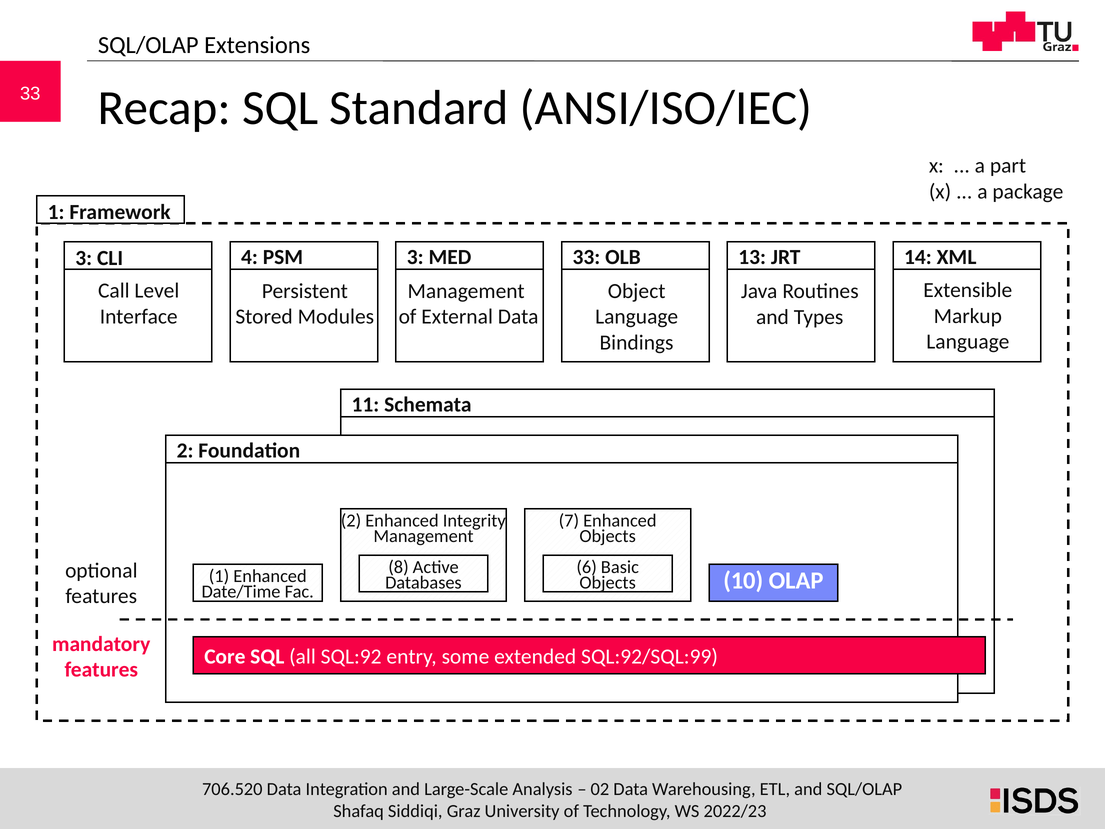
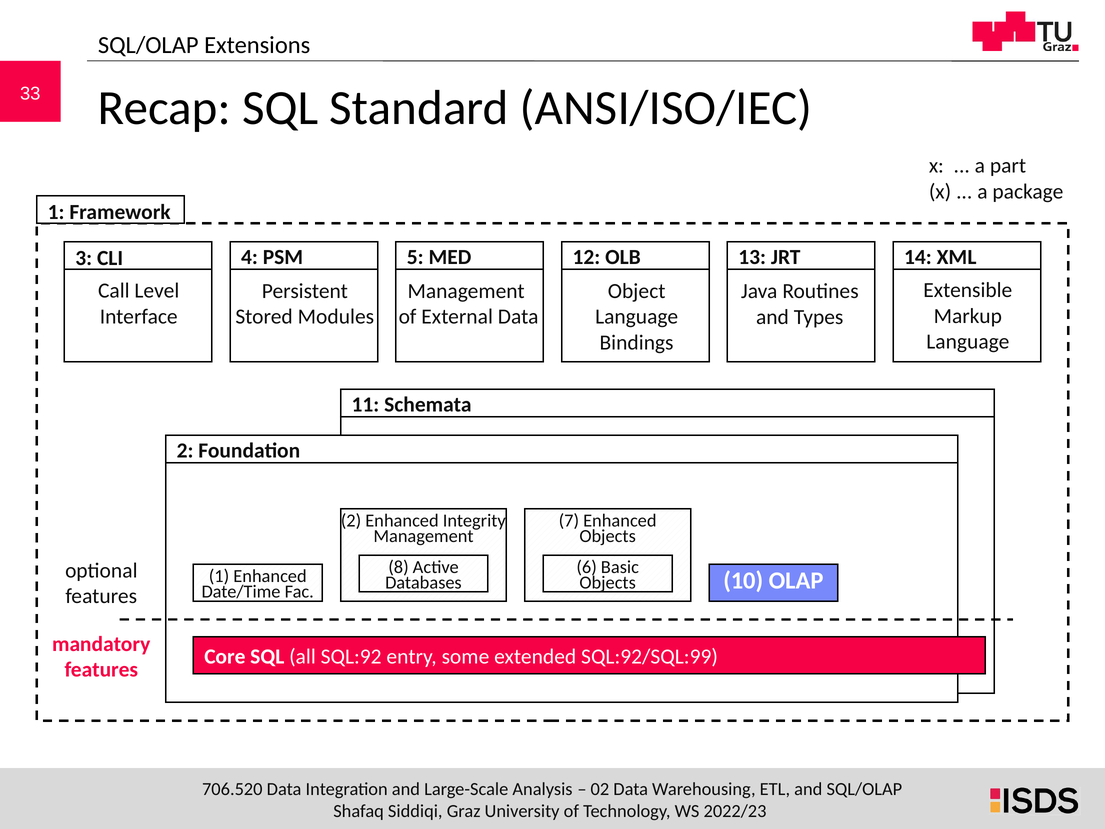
PSM 3: 3 -> 5 (415, 257)
MED 33: 33 -> 12 (586, 257)
